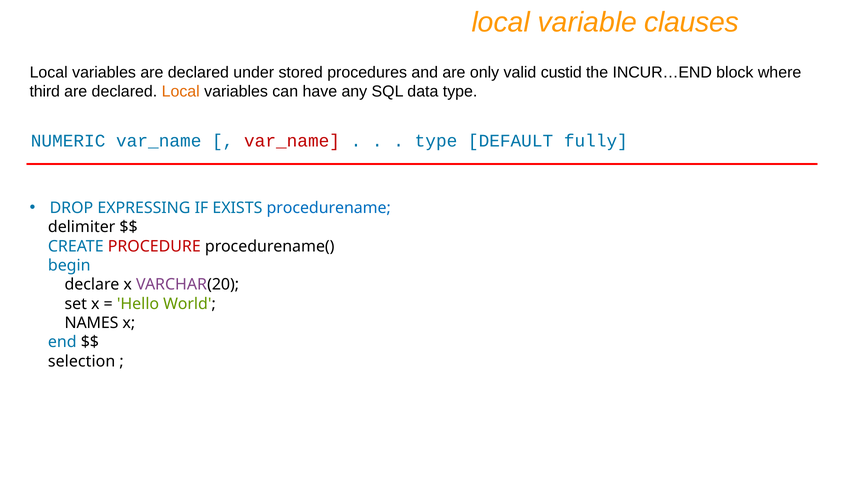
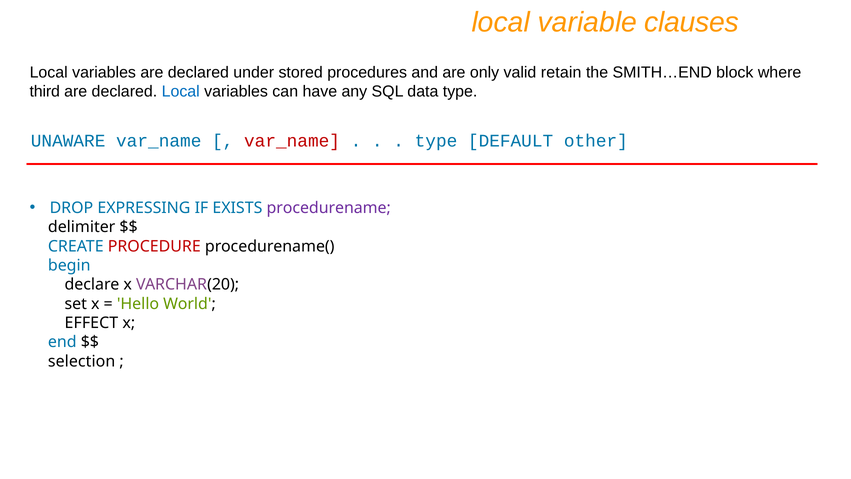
custid: custid -> retain (561, 72)
INCUR…END: INCUR…END -> SMITH…END (662, 72)
Local colour: orange -> blue (181, 91)
NUMERIC: NUMERIC -> UNAWARE (68, 141)
fully: fully -> other (596, 141)
procedurename colour: blue -> purple (329, 208)
NAMES: NAMES -> EFFECT (91, 323)
